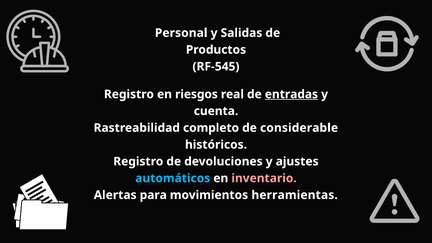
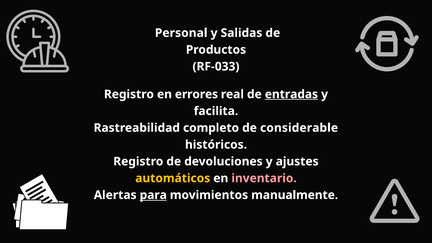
RF-545: RF-545 -> RF-033 (216, 67)
riesgos: riesgos -> errores (196, 94)
cuenta: cuenta -> facilita (216, 111)
automáticos colour: light blue -> yellow (173, 178)
para underline: none -> present (153, 195)
herramientas: herramientas -> manualmente (295, 195)
